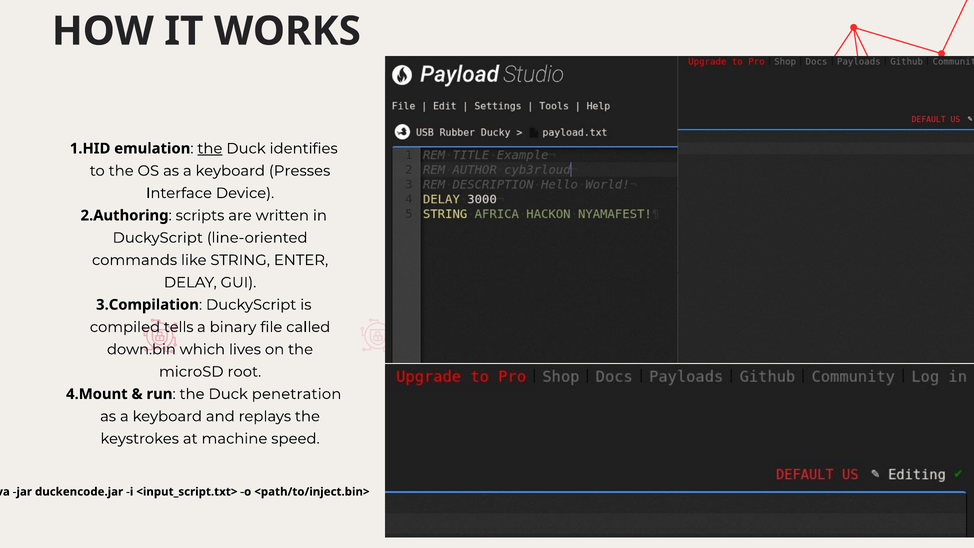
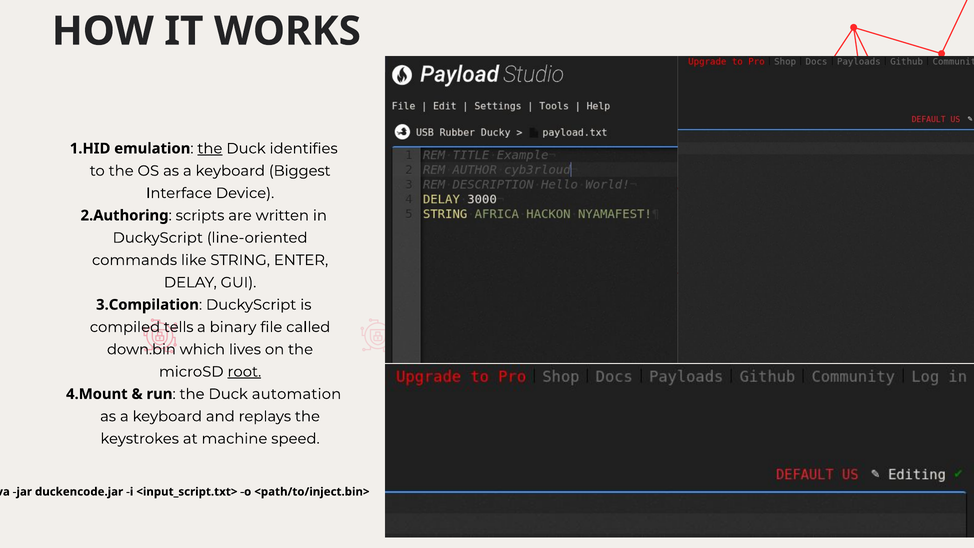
Presses: Presses -> Biggest (300, 171)
root underline: none -> present (244, 372)
penetration: penetration -> automation (297, 394)
